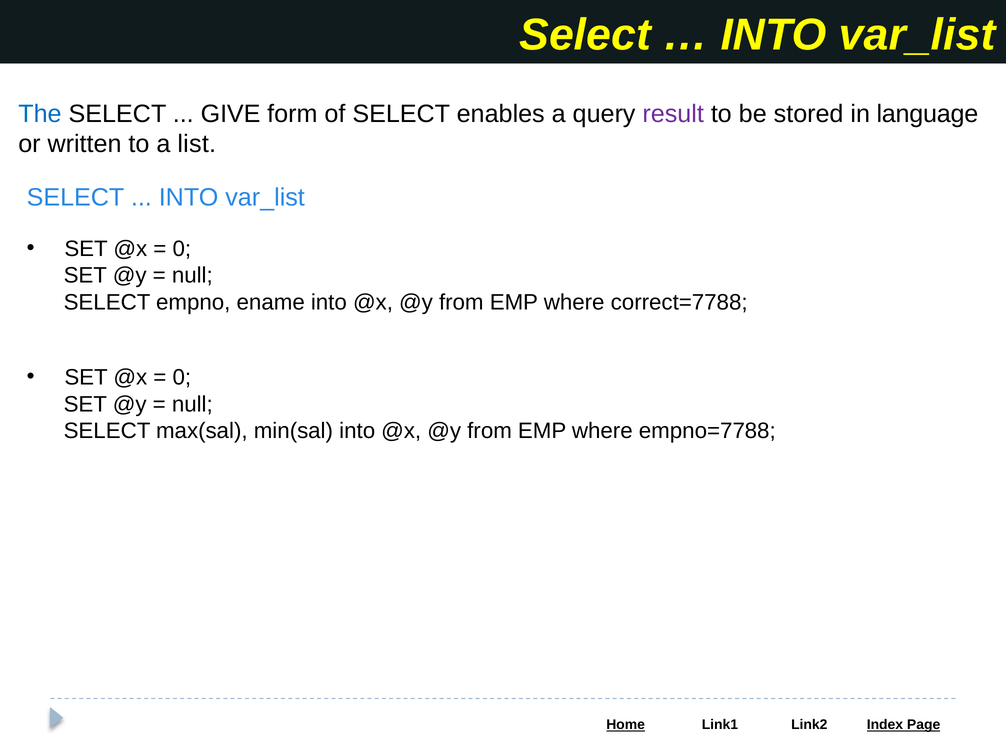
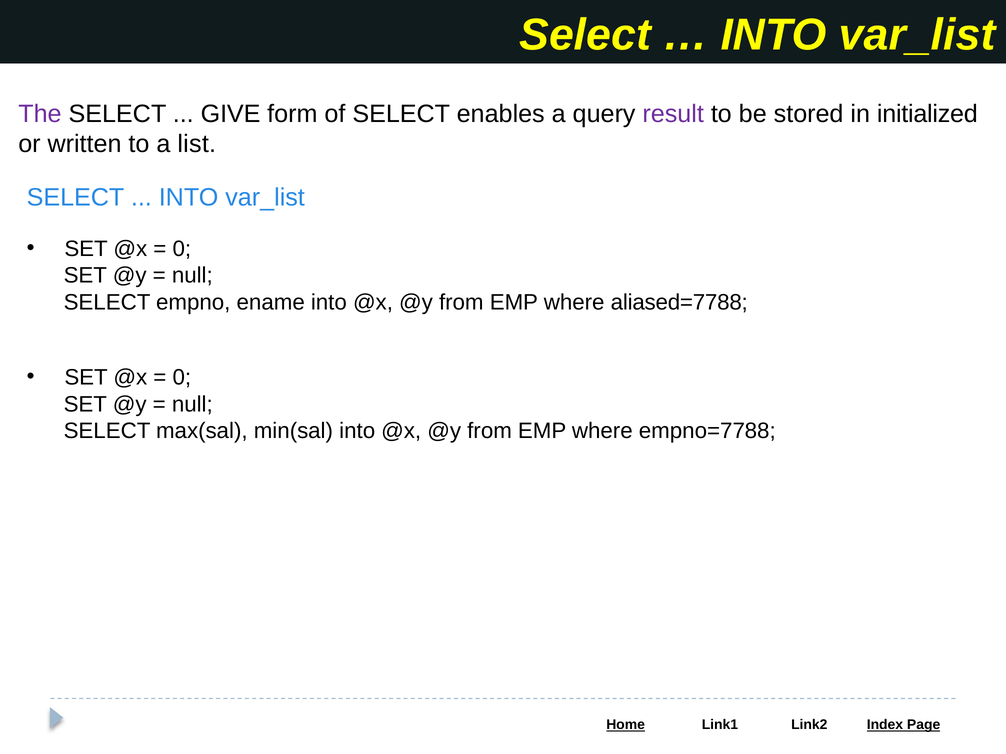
The colour: blue -> purple (40, 114)
language: language -> initialized (927, 114)
correct=7788: correct=7788 -> aliased=7788 (679, 303)
